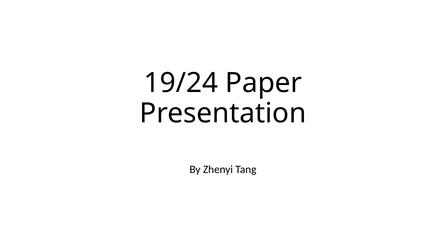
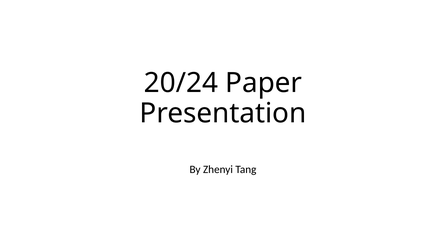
19/24: 19/24 -> 20/24 (181, 83)
